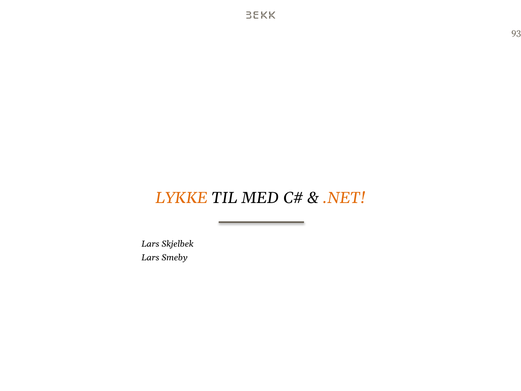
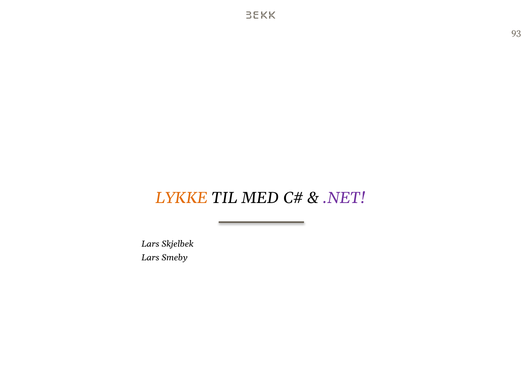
.NET colour: orange -> purple (344, 198)
